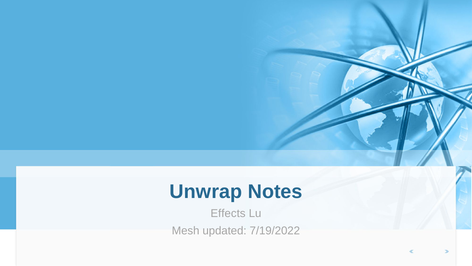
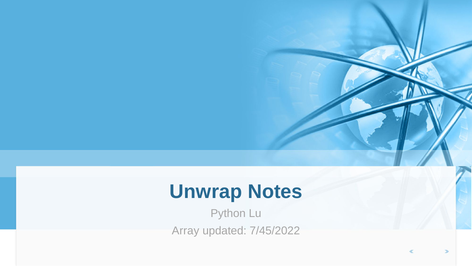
Effects: Effects -> Python (228, 213)
Mesh: Mesh -> Array (186, 230)
7/19/2022: 7/19/2022 -> 7/45/2022 (275, 230)
